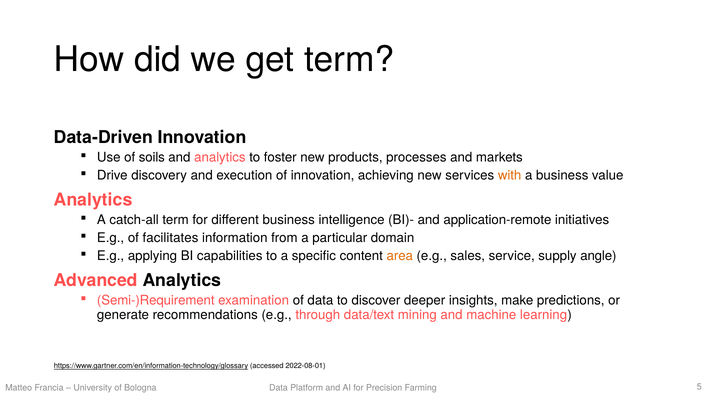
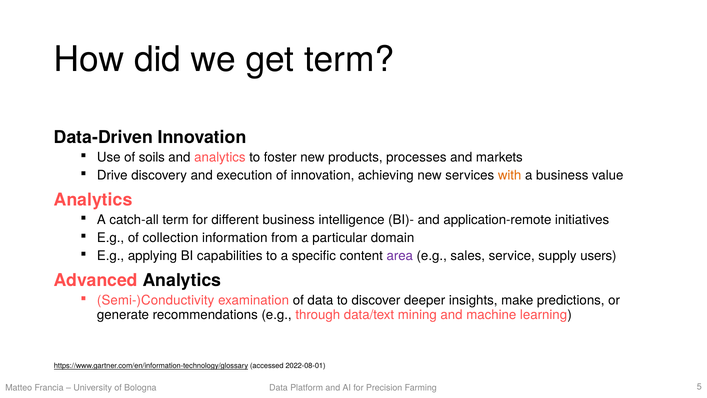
facilitates: facilitates -> collection (171, 238)
area colour: orange -> purple (400, 256)
angle: angle -> users (598, 256)
Semi-)Requirement: Semi-)Requirement -> Semi-)Conductivity (156, 300)
